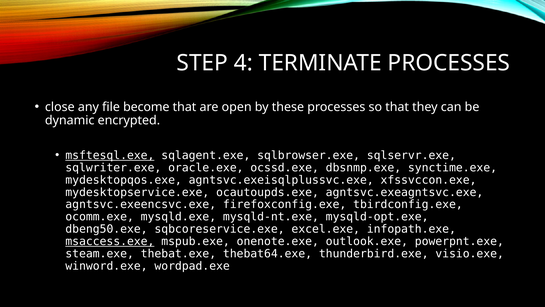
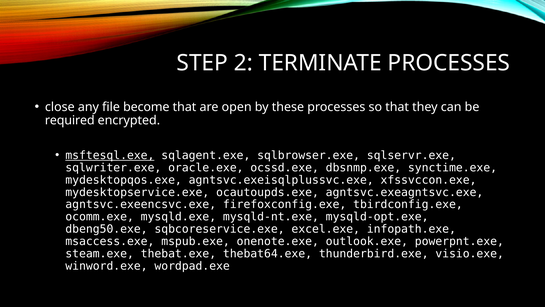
4: 4 -> 2 (243, 63)
dynamic: dynamic -> required (70, 120)
msaccess.exe underline: present -> none (110, 241)
